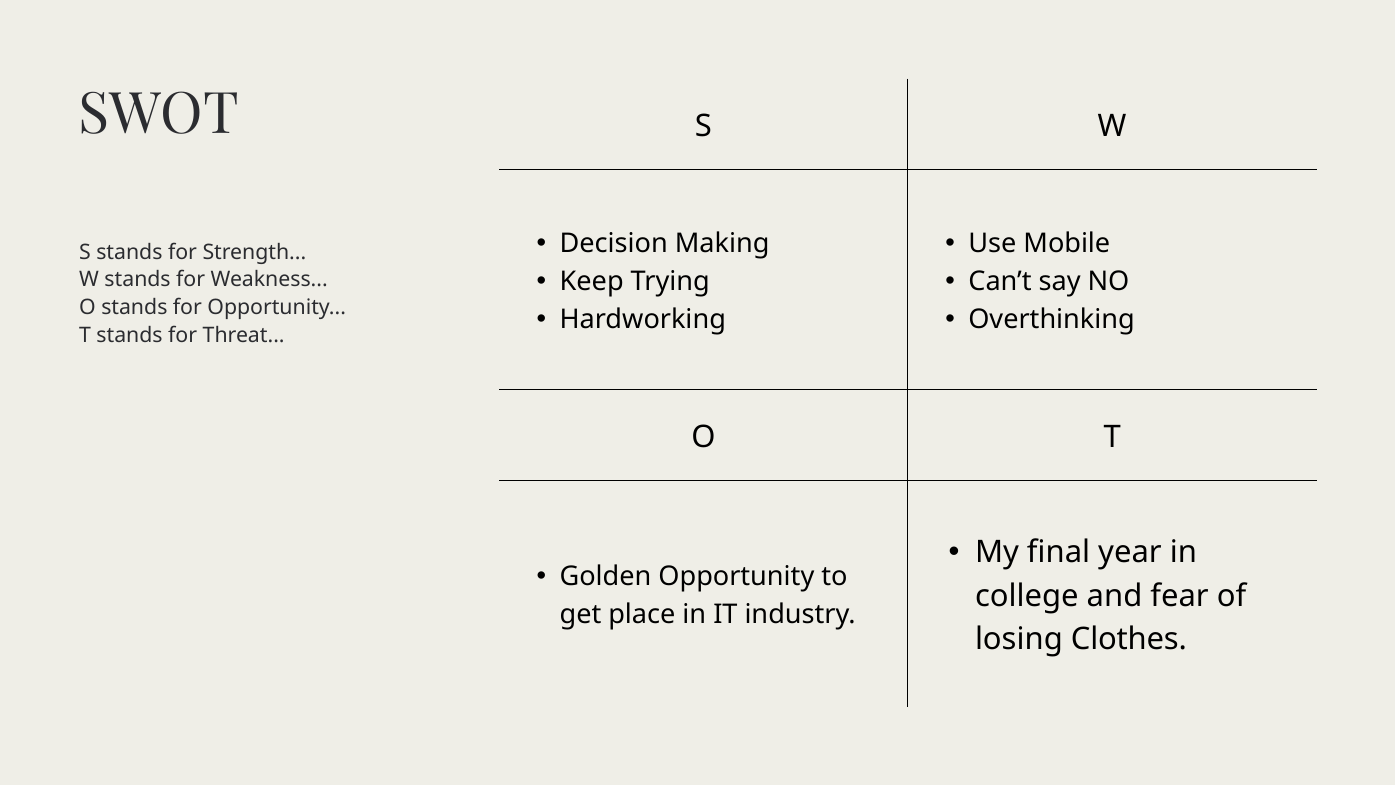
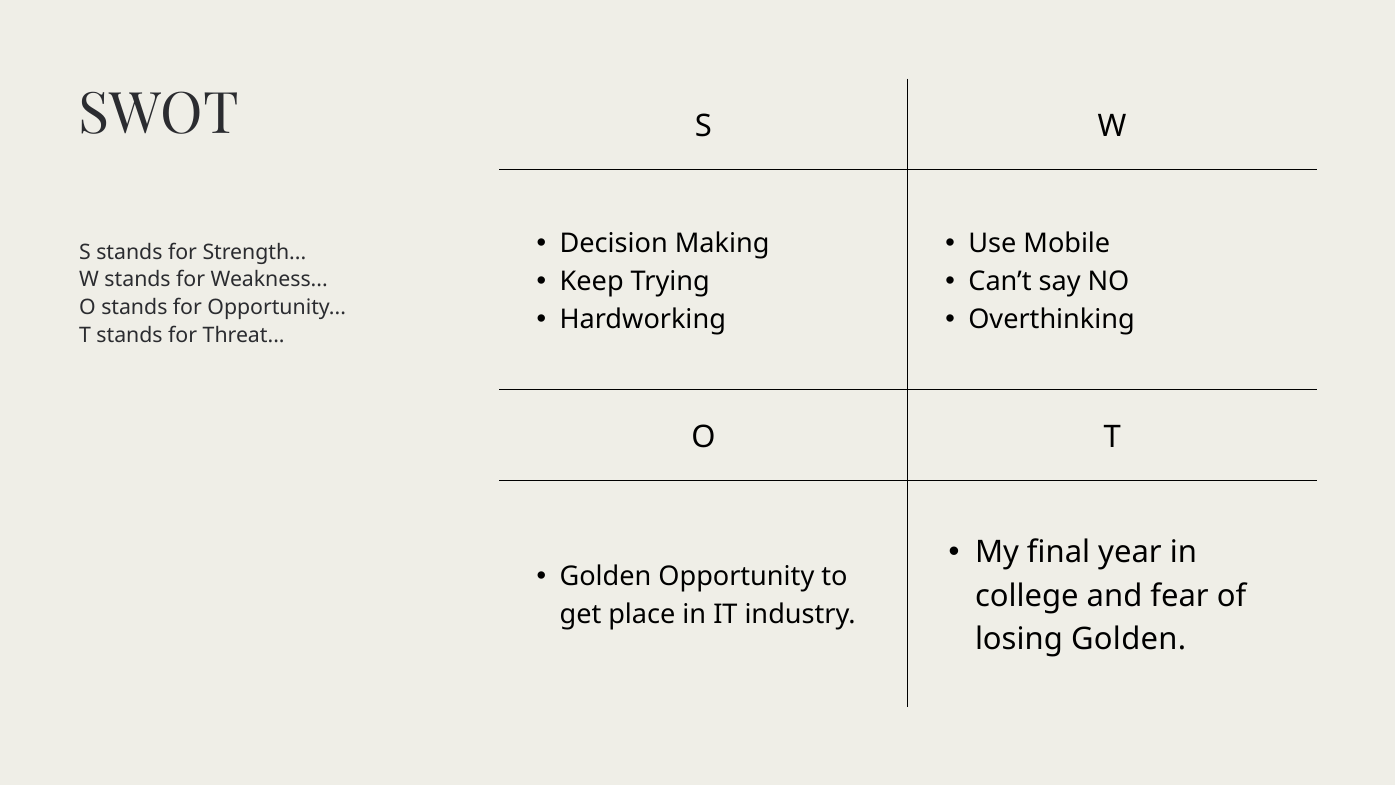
losing Clothes: Clothes -> Golden (1129, 639)
